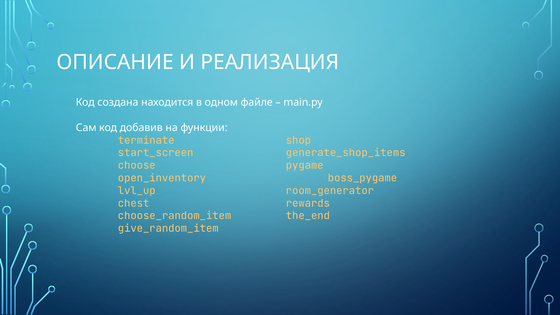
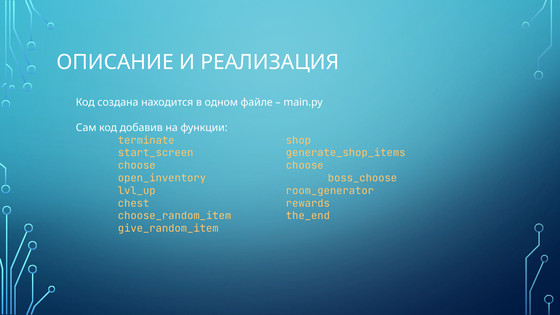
choose pygame: pygame -> choose (305, 165)
boss_pygame: boss_pygame -> boss_choose (362, 178)
